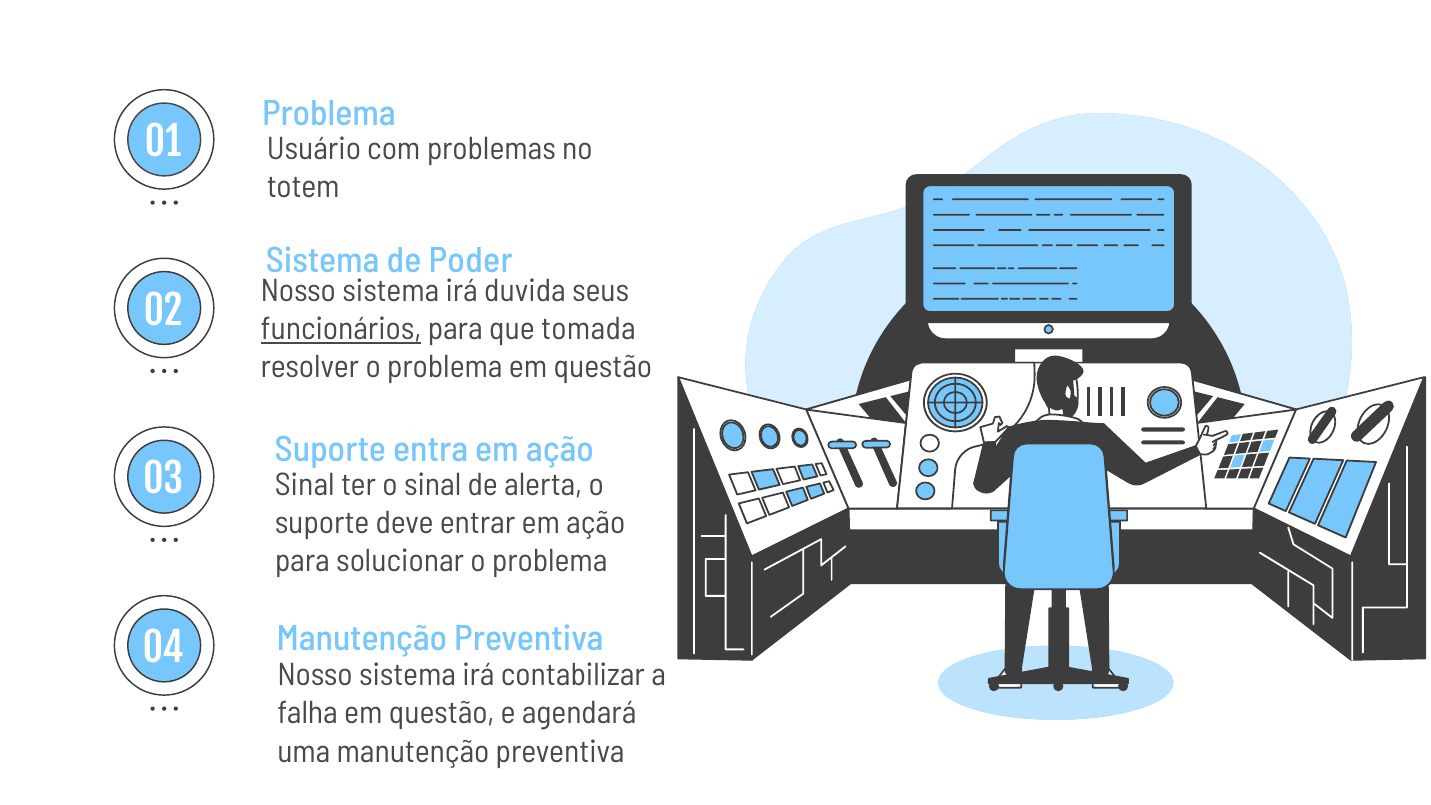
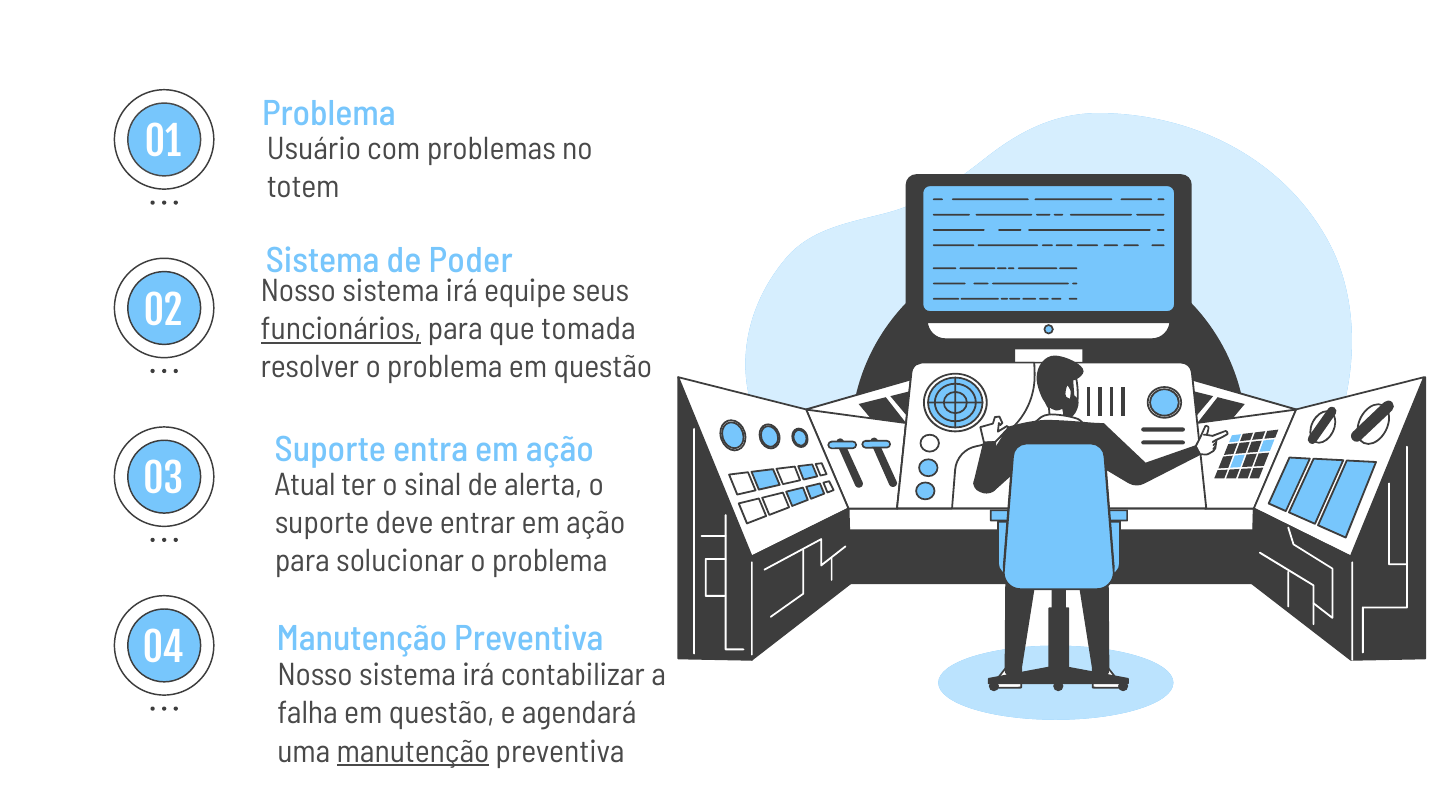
duvida: duvida -> equipe (525, 291)
Sinal: Sinal -> Atual (305, 485)
manutenção underline: none -> present (413, 751)
